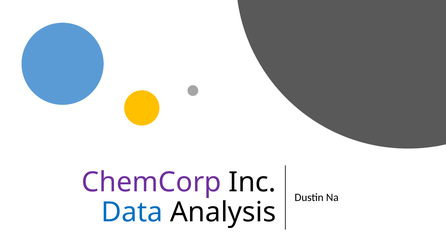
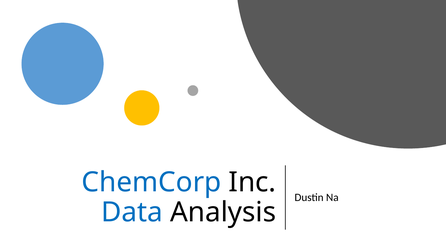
ChemCorp colour: purple -> blue (151, 182)
